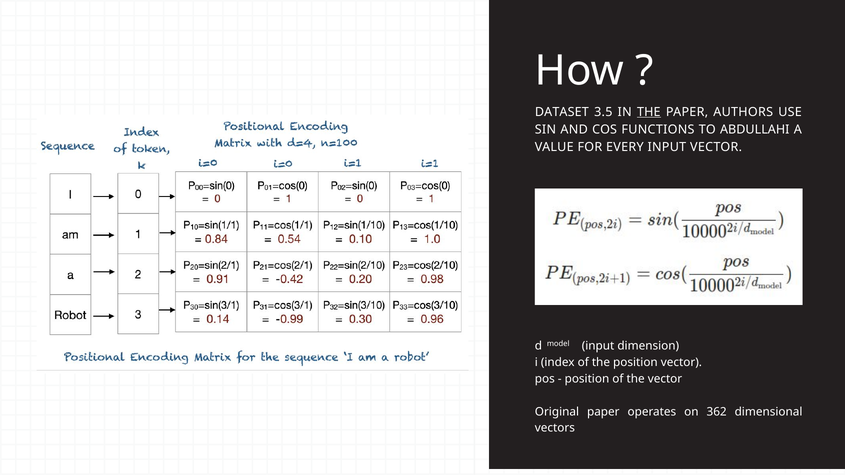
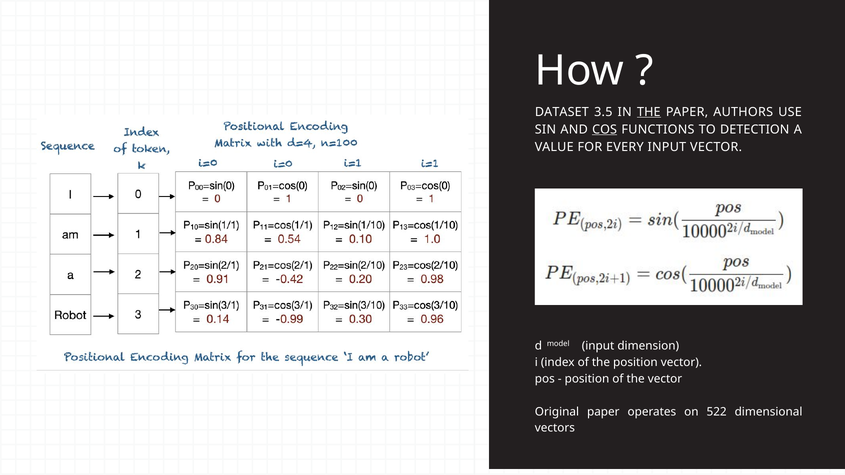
COS underline: none -> present (605, 130)
ABDULLAHI: ABDULLAHI -> DETECTION (755, 130)
362: 362 -> 522 (717, 412)
